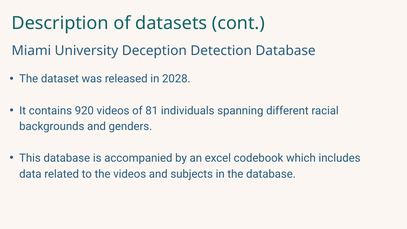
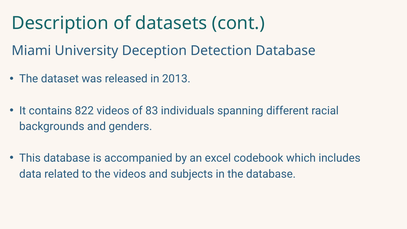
2028: 2028 -> 2013 (176, 79)
920: 920 -> 822 (84, 111)
81: 81 -> 83 (152, 111)
